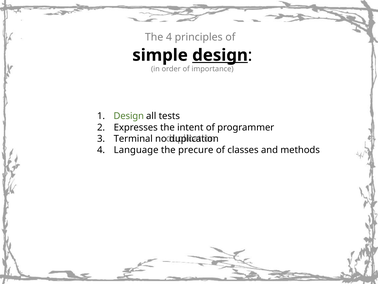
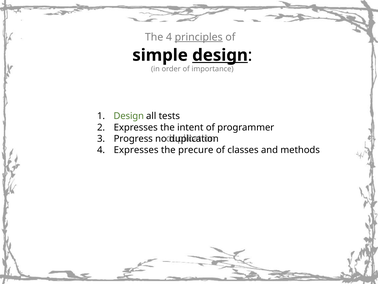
principles underline: none -> present (199, 37)
Terminal: Terminal -> Progress (133, 139)
4 Language: Language -> Expresses (136, 150)
